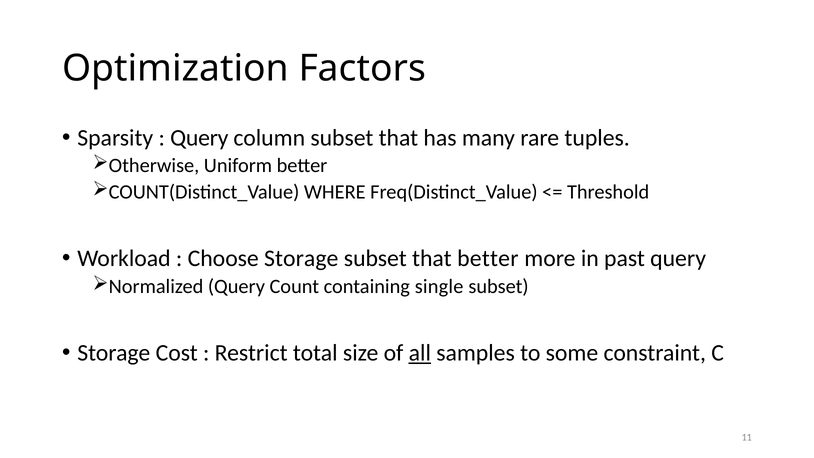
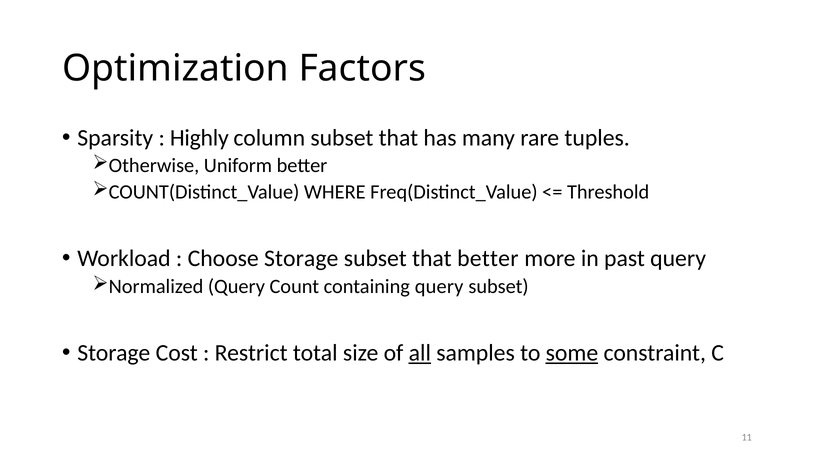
Query: Query -> Highly (199, 138)
containing single: single -> query (439, 286)
some underline: none -> present (572, 353)
